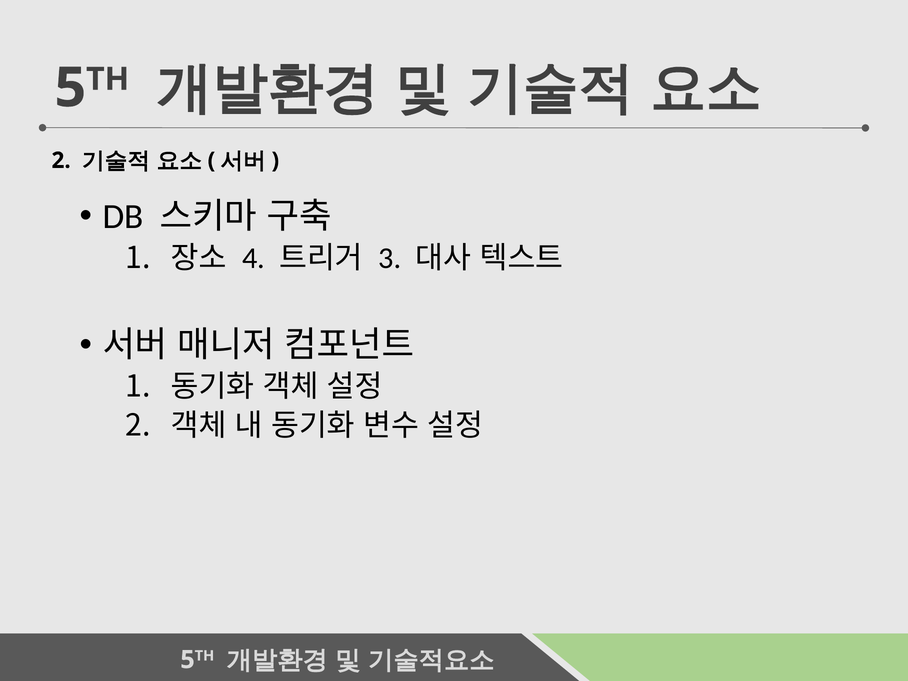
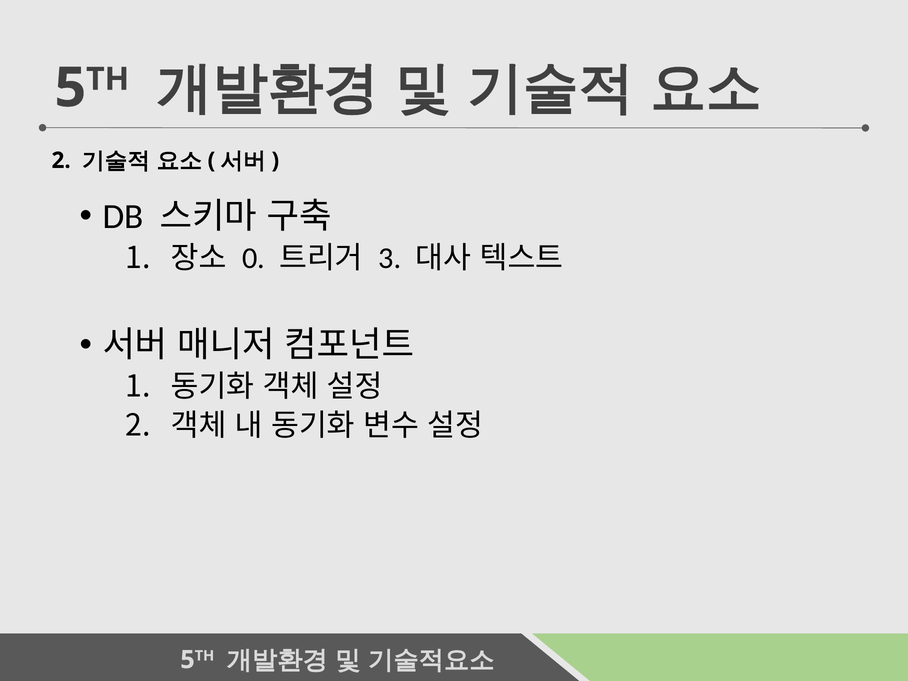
4: 4 -> 0 (254, 258)
